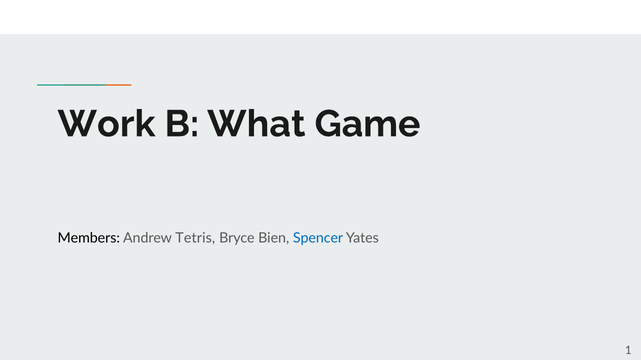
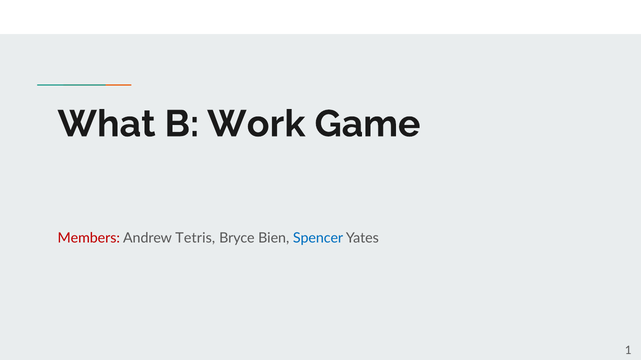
Work: Work -> What (107, 124)
What: What -> Work (256, 124)
Members colour: black -> red (89, 238)
